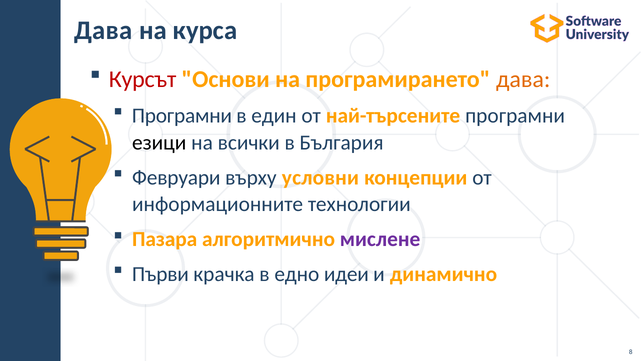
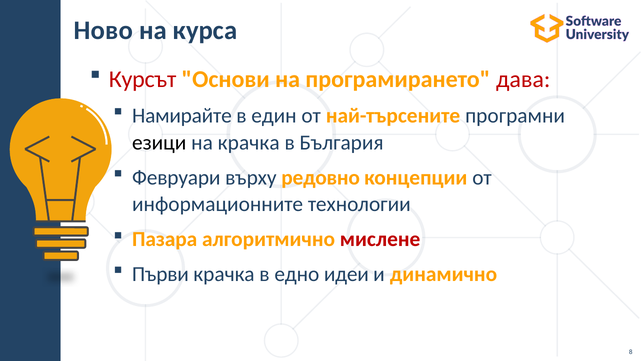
Дава: Дава -> Ново (103, 30)
дава colour: orange -> red (523, 79)
Програмни: Програмни -> Намирайте (182, 115)
на всички: всички -> крачка (249, 142)
условни: условни -> редовно (321, 177)
мислене colour: purple -> red (380, 239)
